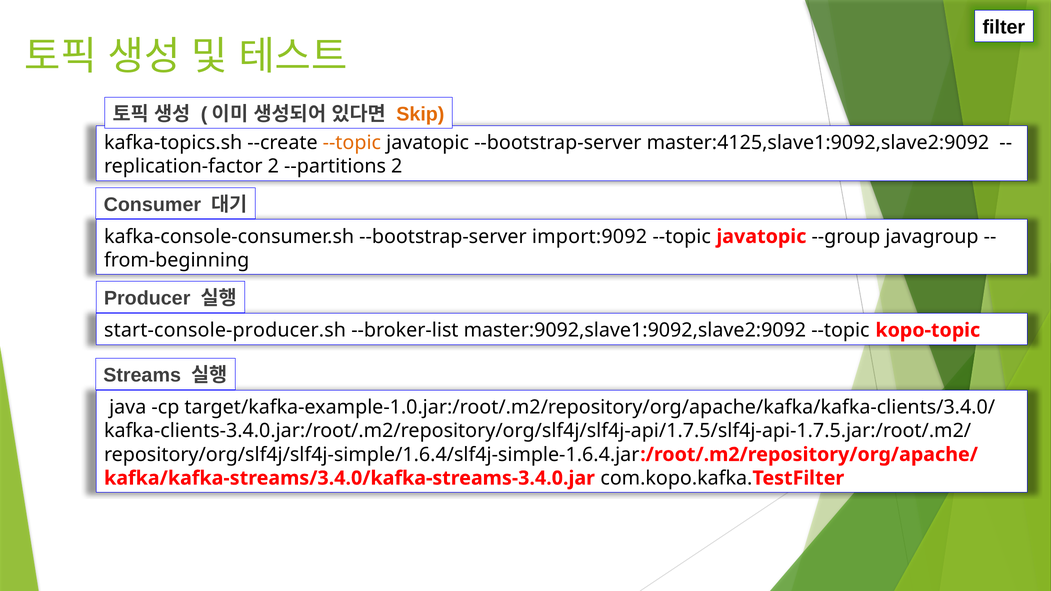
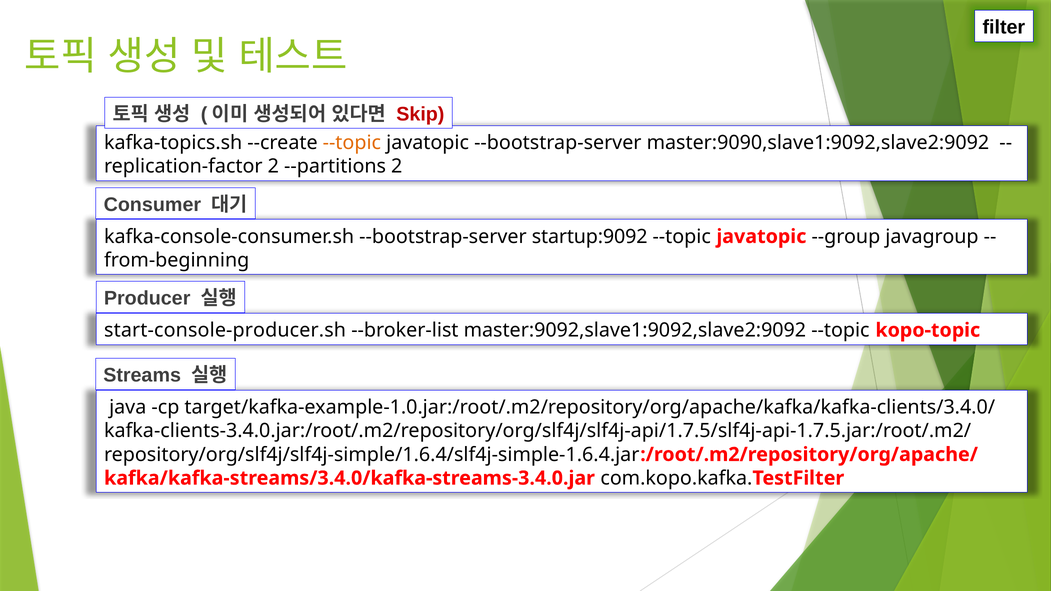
Skip colour: orange -> red (420, 114)
master:4125,slave1:9092,slave2:9092: master:4125,slave1:9092,slave2:9092 -> master:9090,slave1:9092,slave2:9092 (818, 143)
import:9092: import:9092 -> startup:9092 (590, 237)
